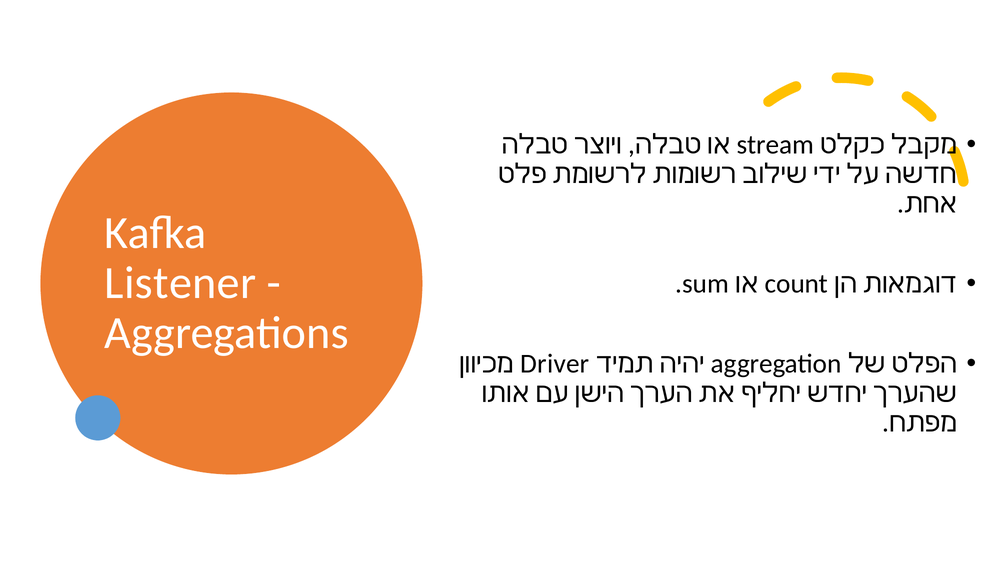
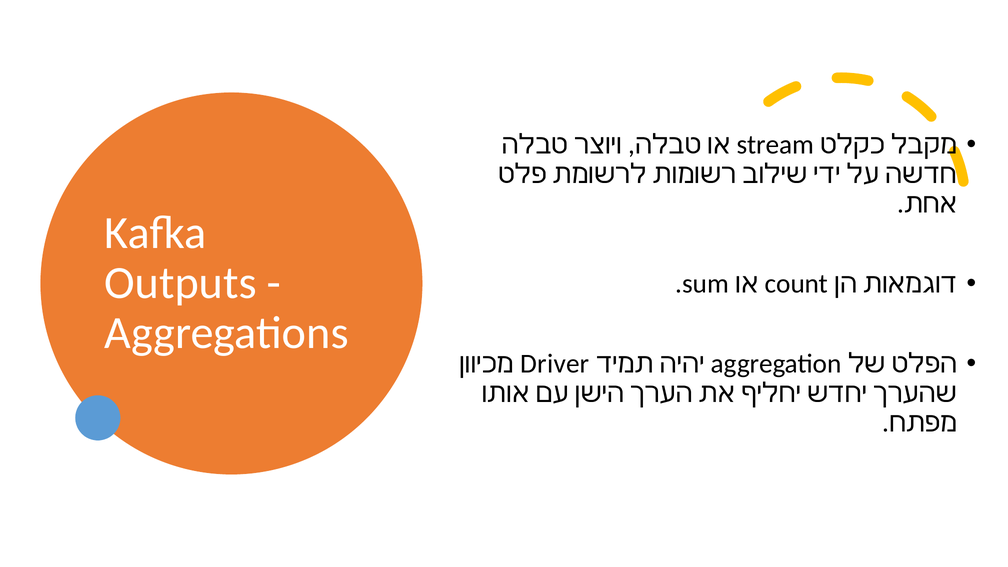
Listener: Listener -> Outputs (180, 283)
